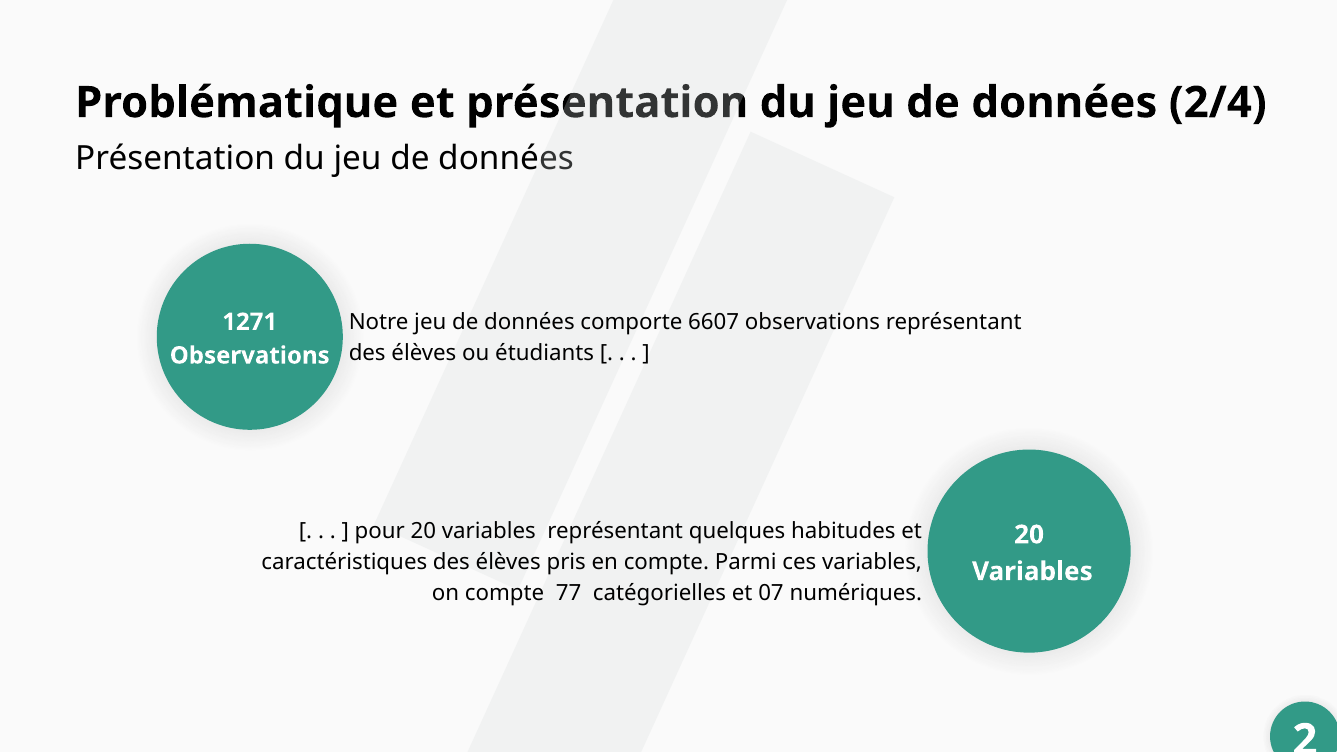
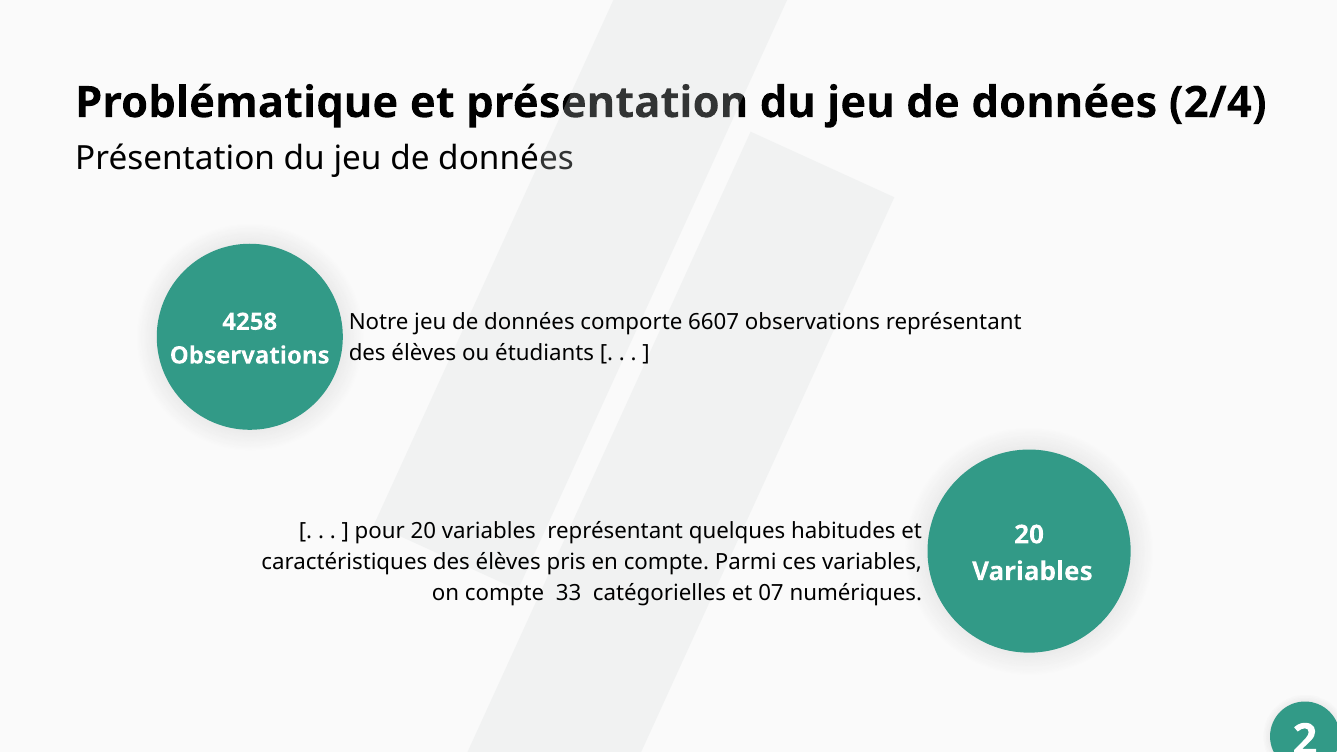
1271: 1271 -> 4258 (250, 322)
77: 77 -> 33 (569, 593)
